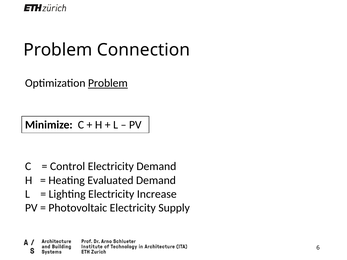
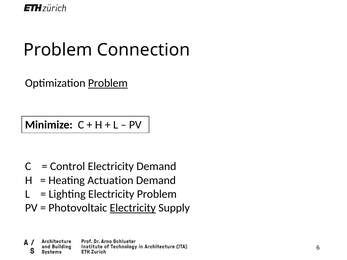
Evaluated: Evaluated -> Actuation (110, 180)
Electricity Increase: Increase -> Problem (157, 194)
Electricity underline: none -> present (133, 208)
